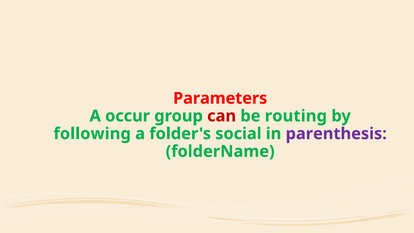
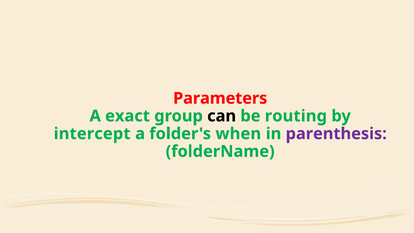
occur: occur -> exact (128, 116)
can colour: red -> black (222, 116)
following: following -> intercept (92, 134)
social: social -> when (238, 134)
